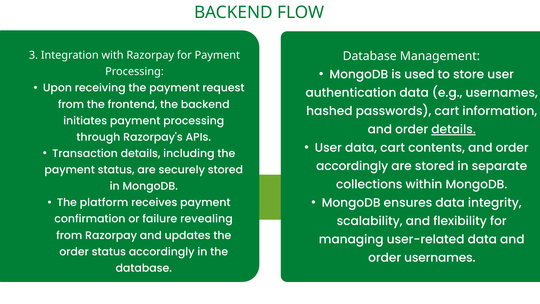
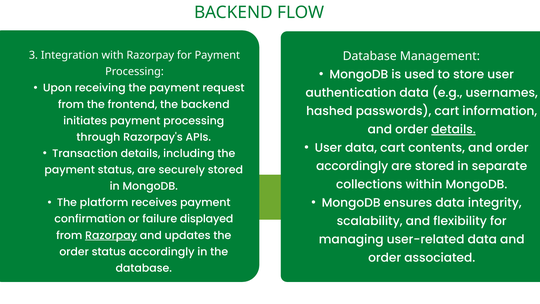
revealing: revealing -> displayed (207, 219)
Razorpay underline: none -> present (111, 235)
order usernames: usernames -> associated (440, 258)
